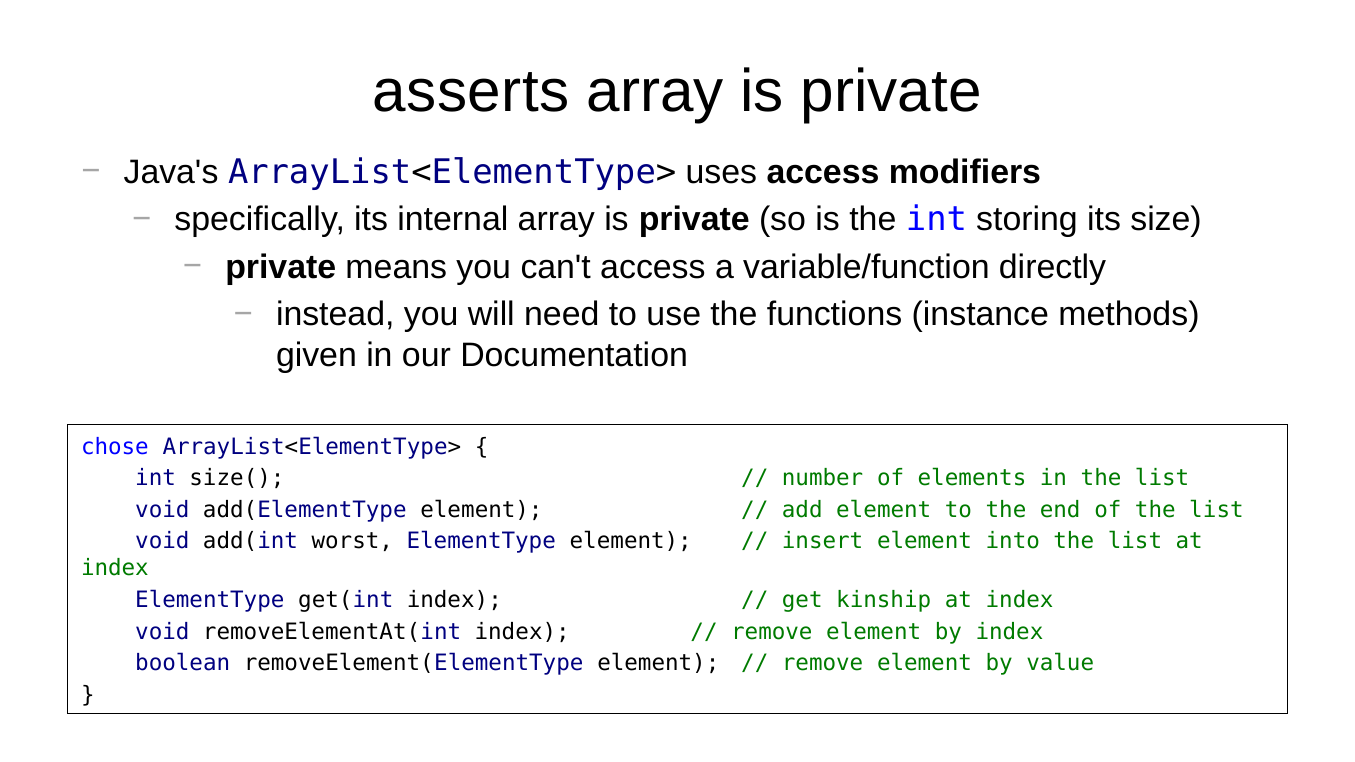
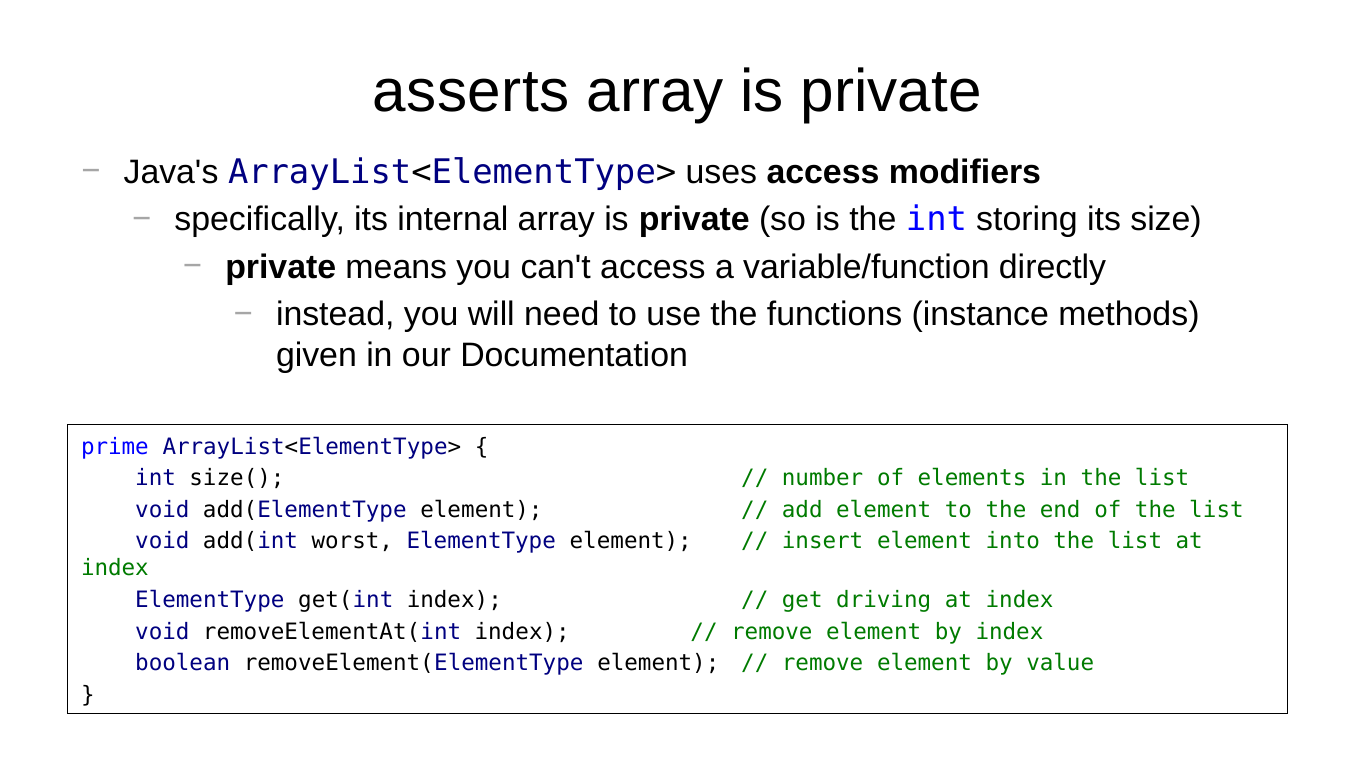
chose: chose -> prime (115, 447)
kinship: kinship -> driving (884, 600)
